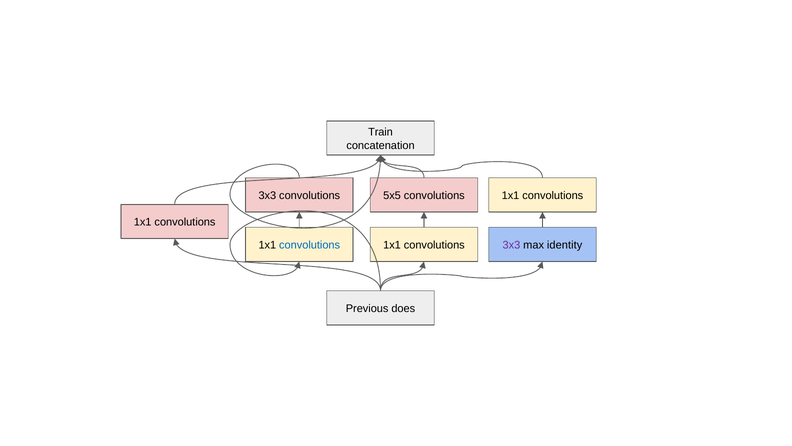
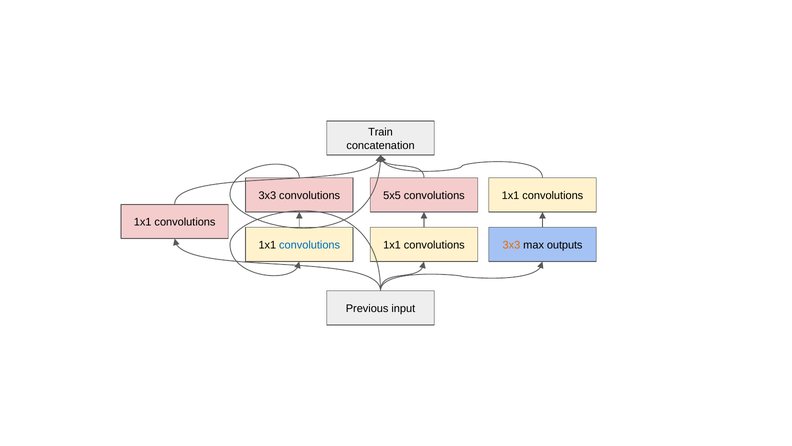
3x3 colour: purple -> orange (511, 245)
identity: identity -> outputs (565, 245)
does: does -> input (403, 308)
